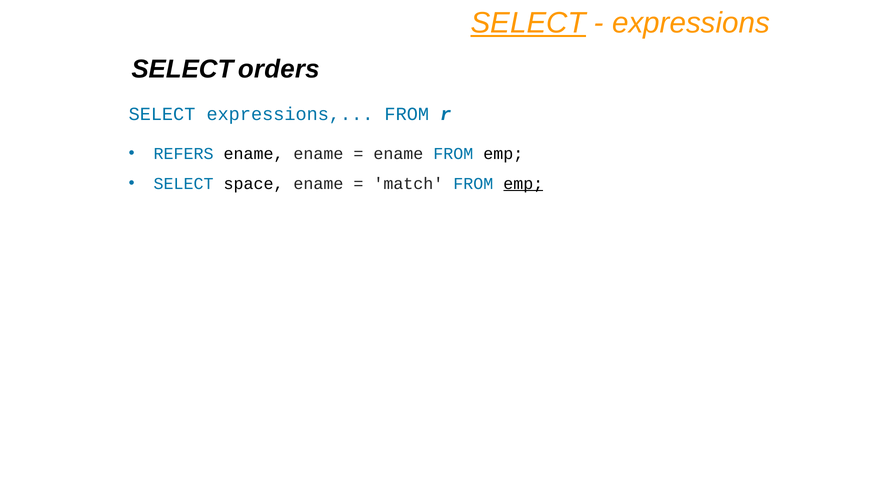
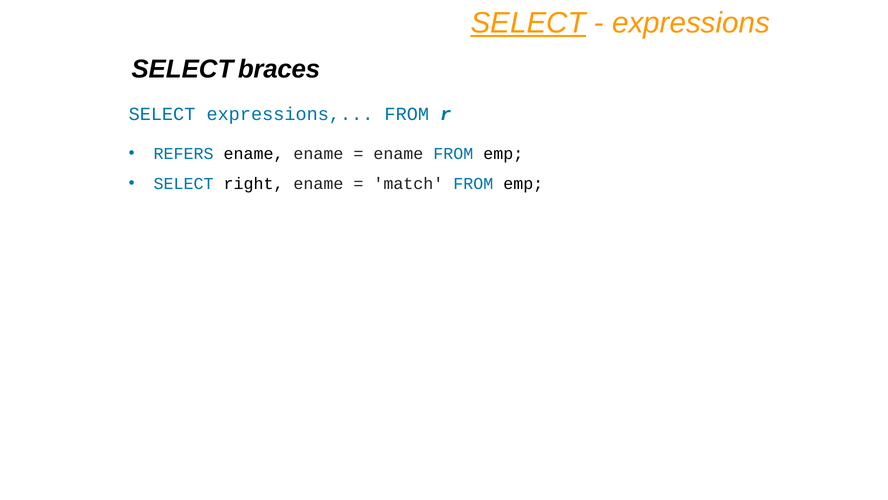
orders: orders -> braces (279, 69)
space: space -> right (254, 183)
emp underline: present -> none (523, 183)
